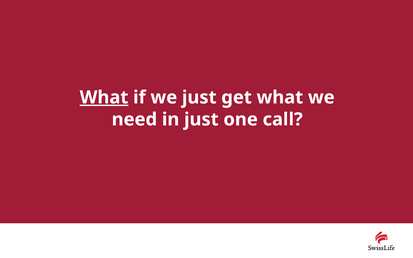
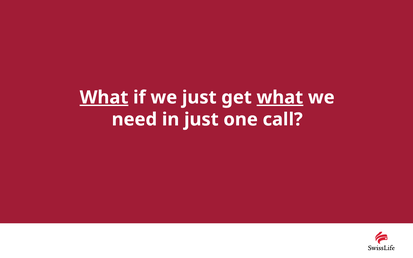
what underline: none -> present (280, 97)
